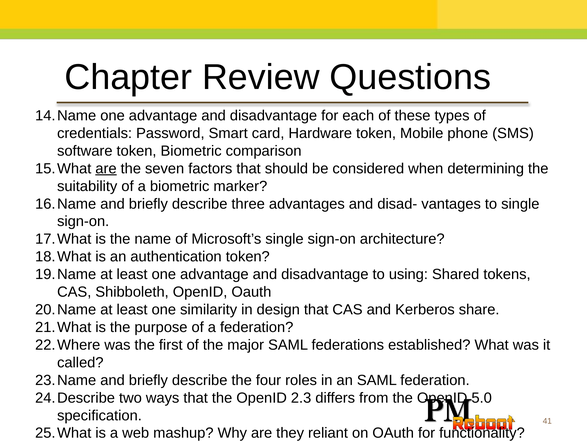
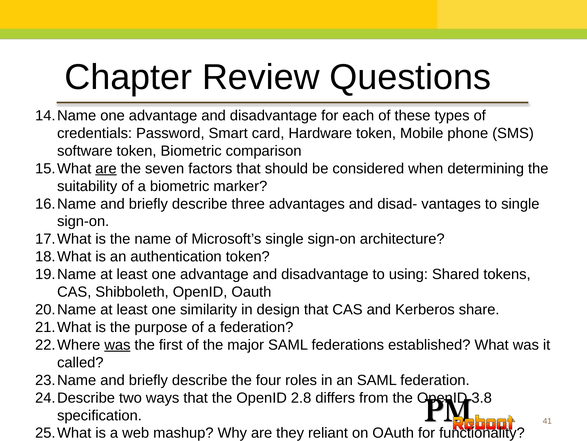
was underline: none -> present (117, 344)
2.3: 2.3 -> 2.8 (301, 397)
5.0: 5.0 -> 3.8 (482, 397)
